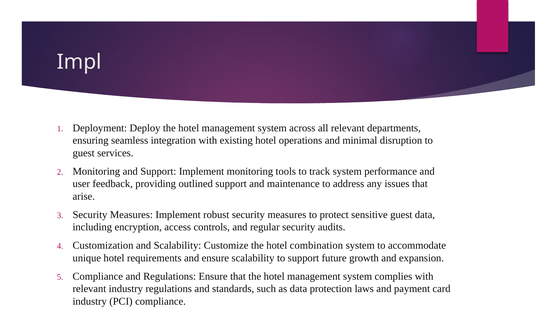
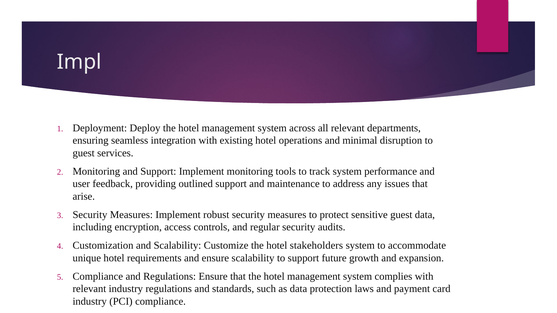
combination: combination -> stakeholders (316, 246)
